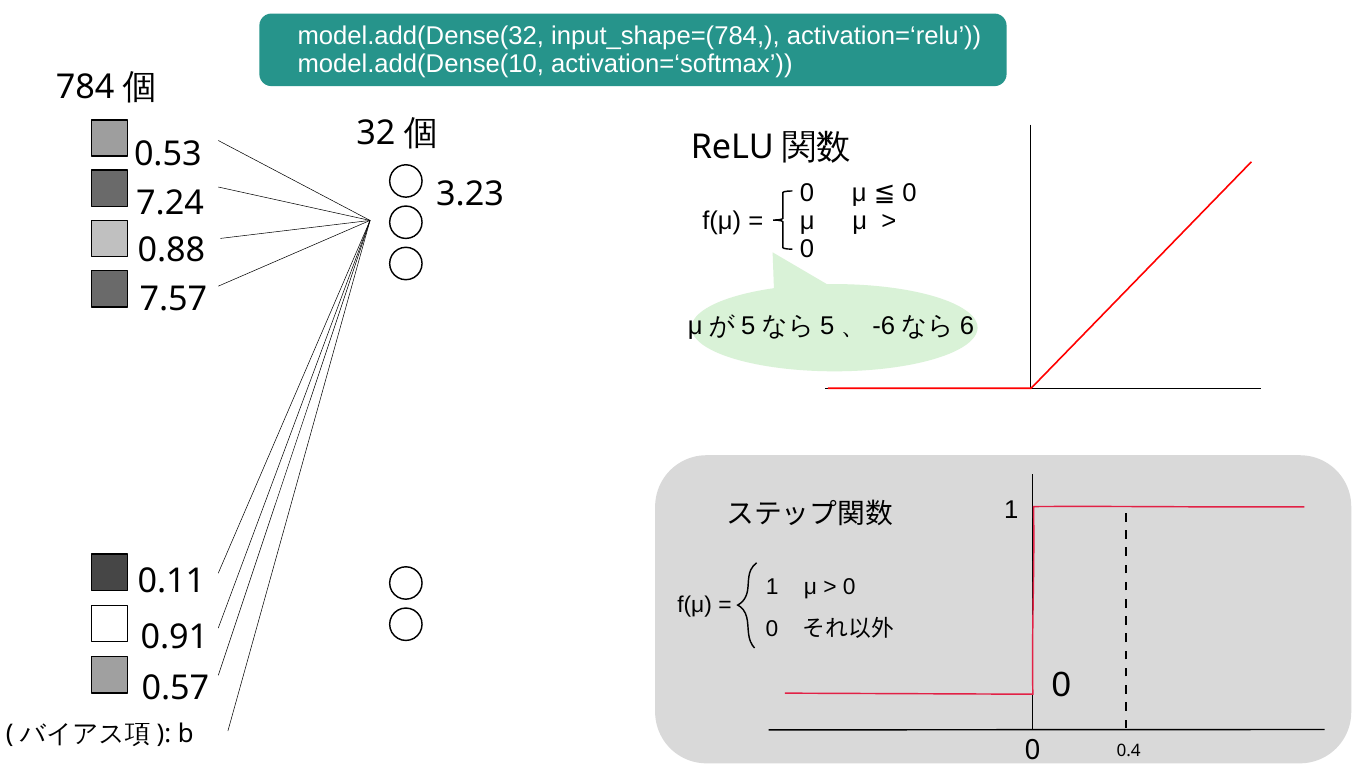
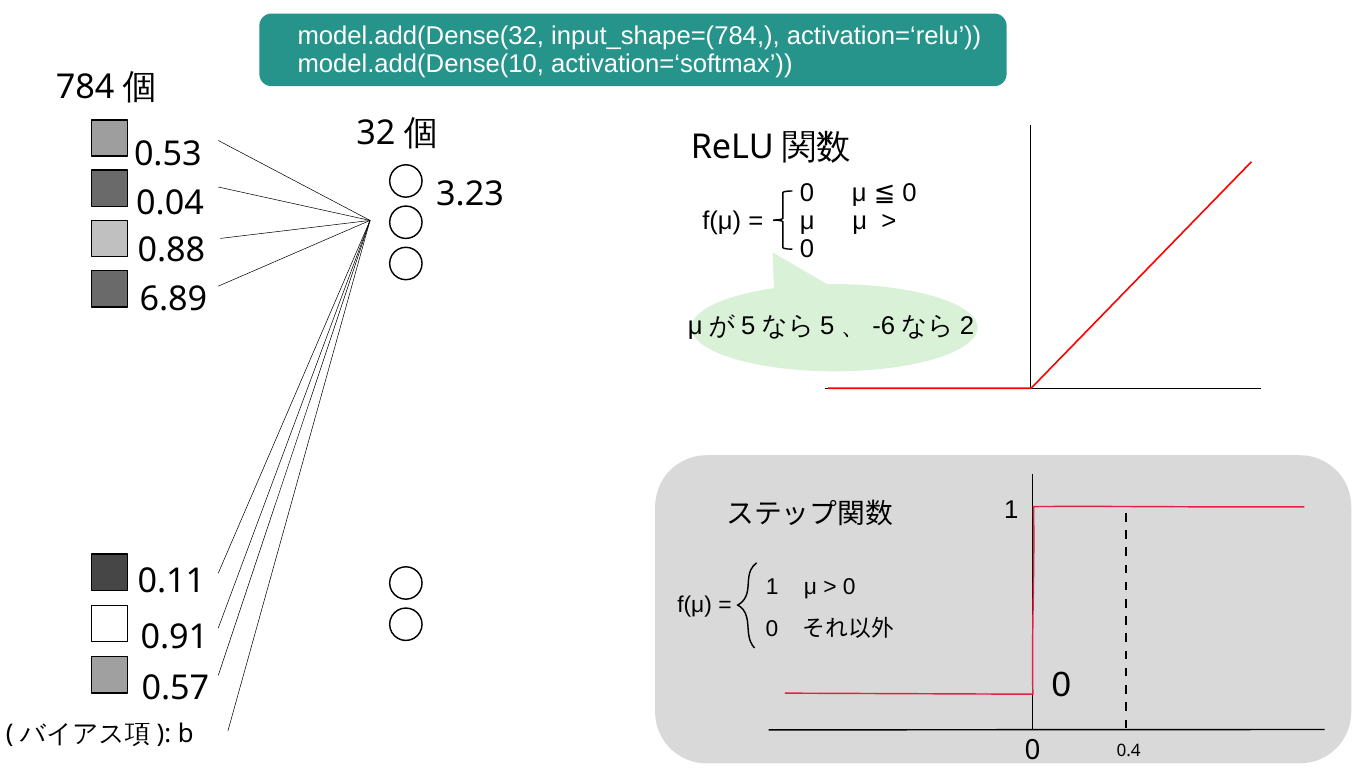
7.24: 7.24 -> 0.04 (170, 203)
7.57: 7.57 -> 6.89 (173, 299)
6: 6 -> 2 (967, 326)
